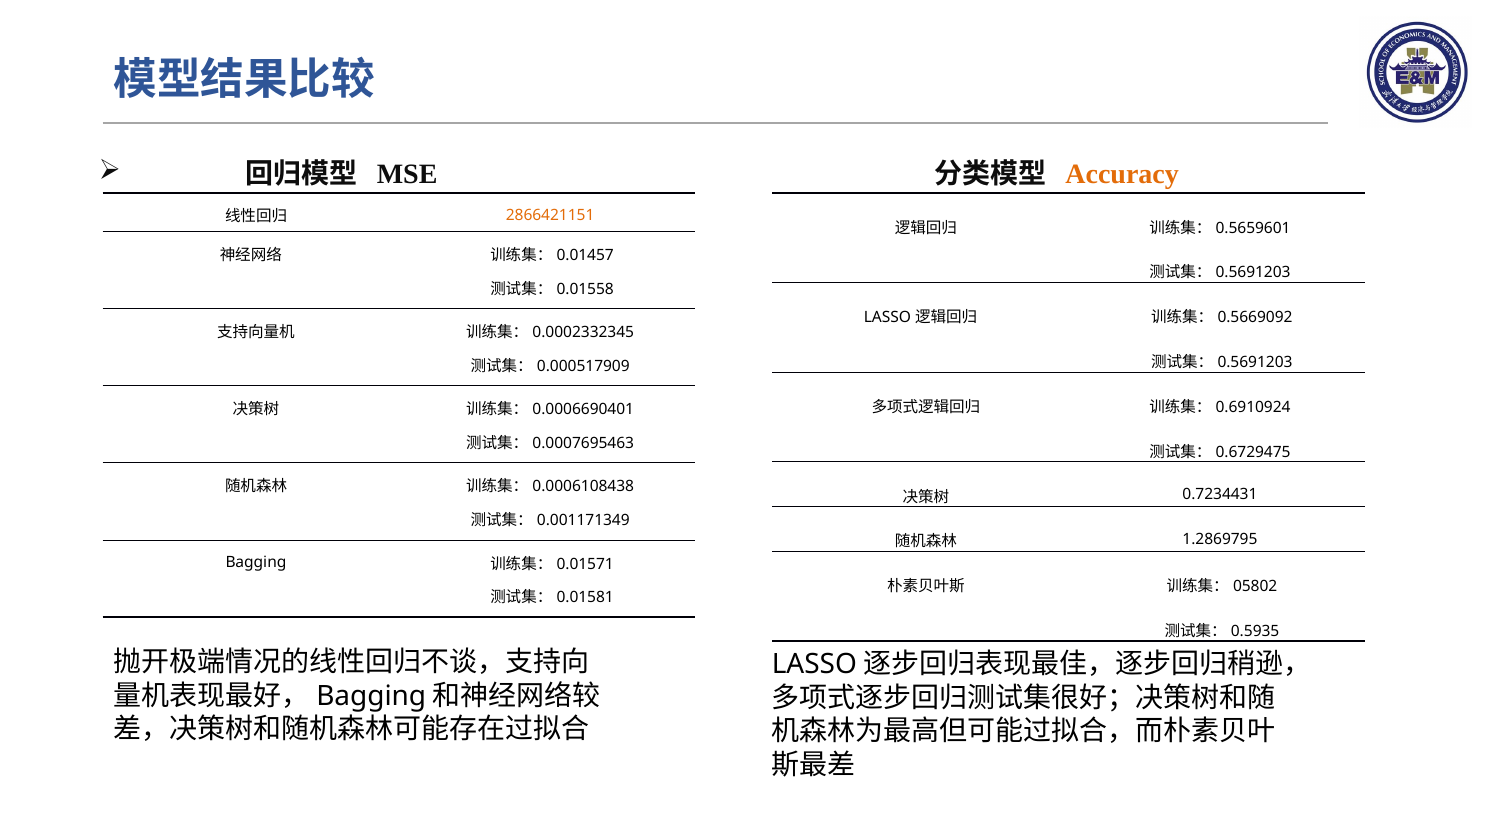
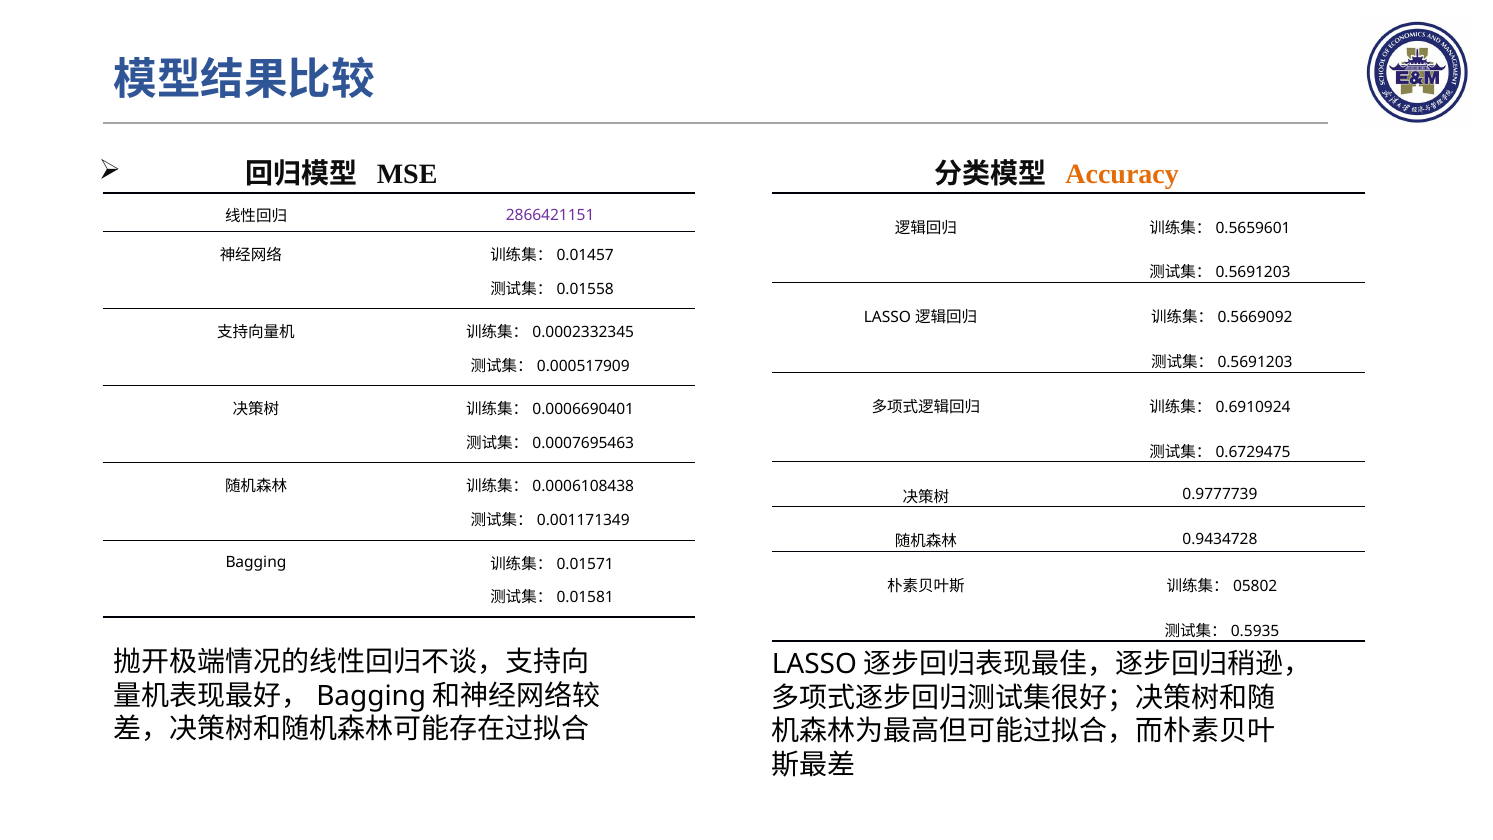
2866421151 colour: orange -> purple (550, 215)
0.7234431: 0.7234431 -> 0.9777739 (1220, 494)
1.2869795: 1.2869795 -> 0.9434728 (1220, 539)
